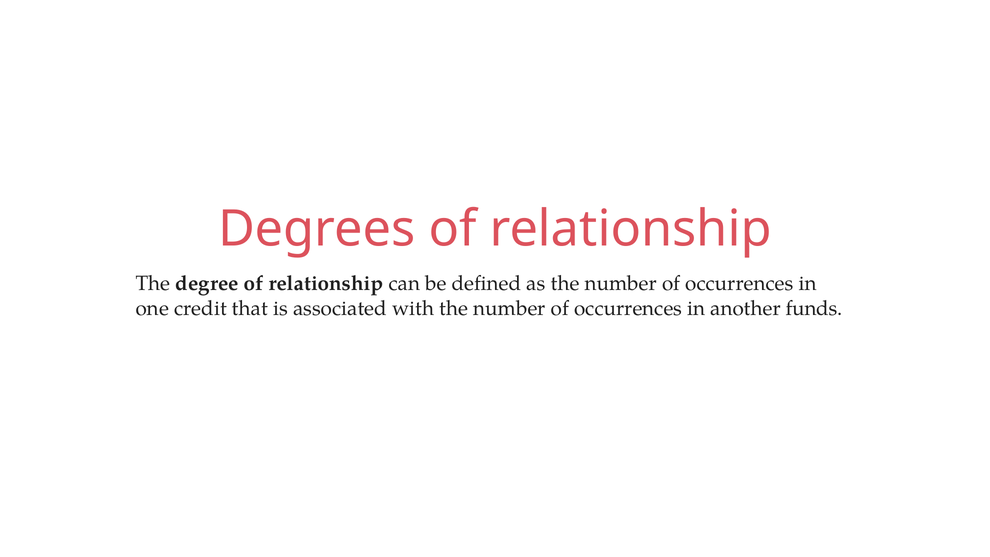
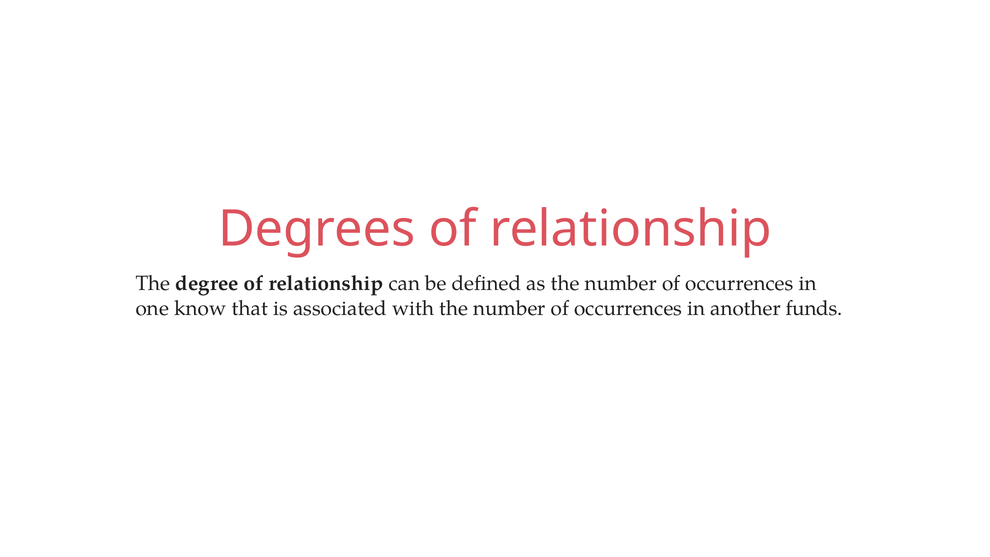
credit: credit -> know (200, 308)
